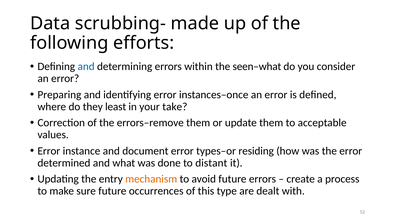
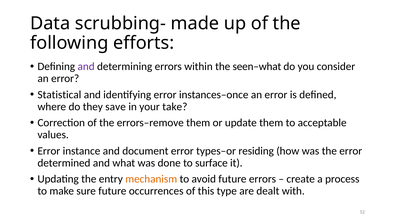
and colour: blue -> purple (86, 67)
Preparing: Preparing -> Statistical (59, 95)
least: least -> save (116, 107)
distant: distant -> surface (211, 163)
